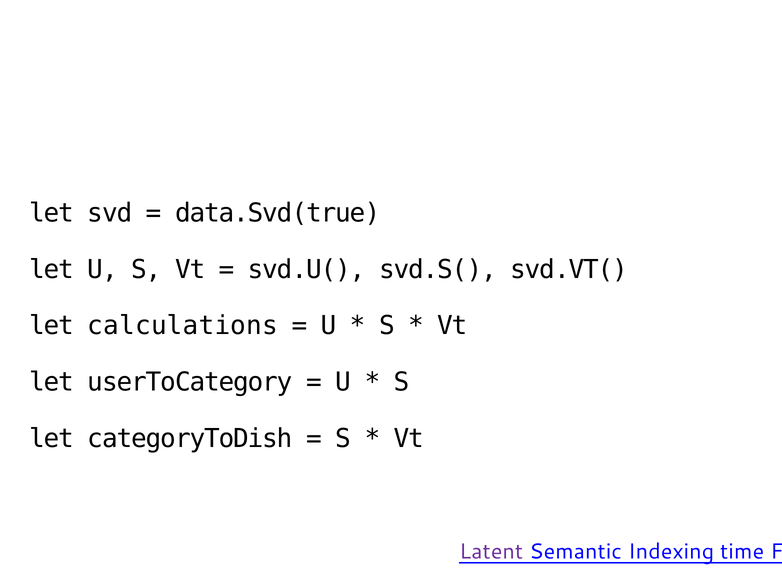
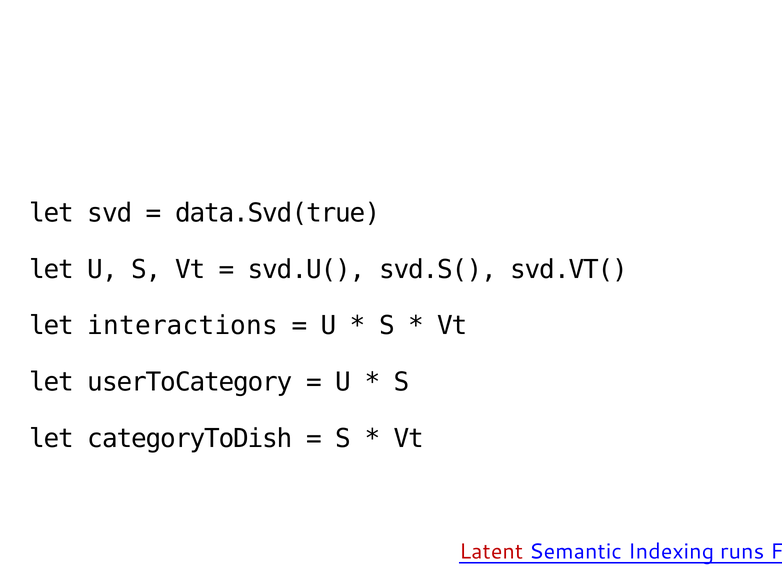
calculations: calculations -> interactions (183, 326)
Latent colour: purple -> red (491, 551)
time: time -> runs (742, 551)
